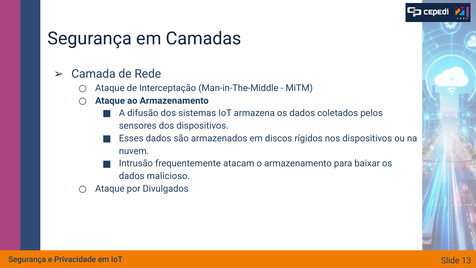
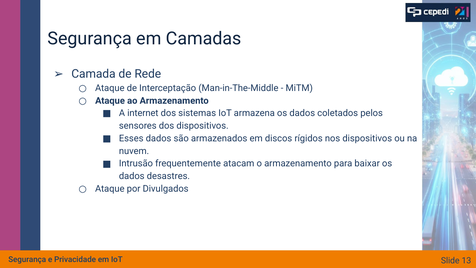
difusão: difusão -> internet (143, 113)
malicioso: malicioso -> desastres (168, 176)
